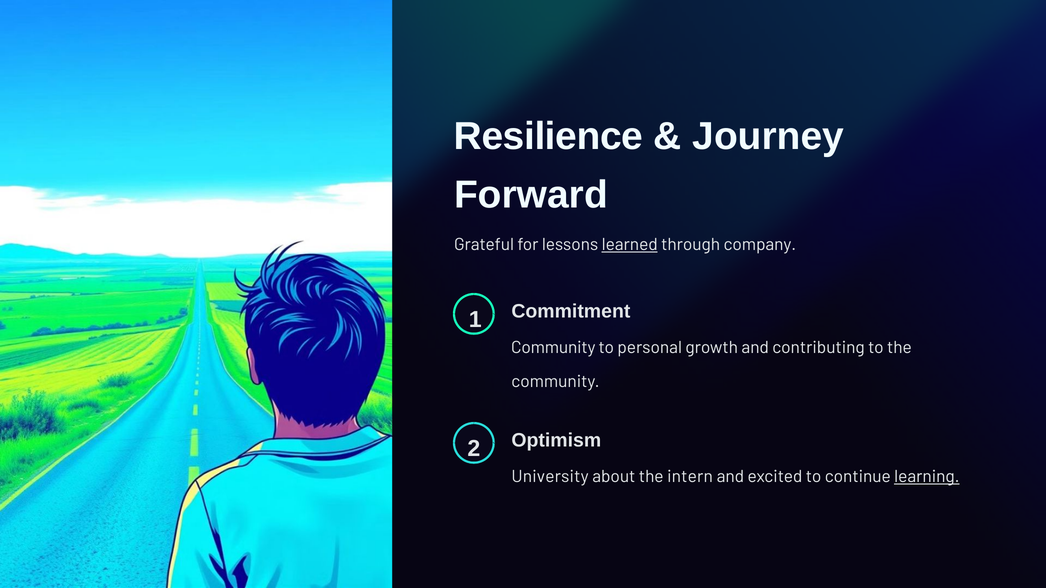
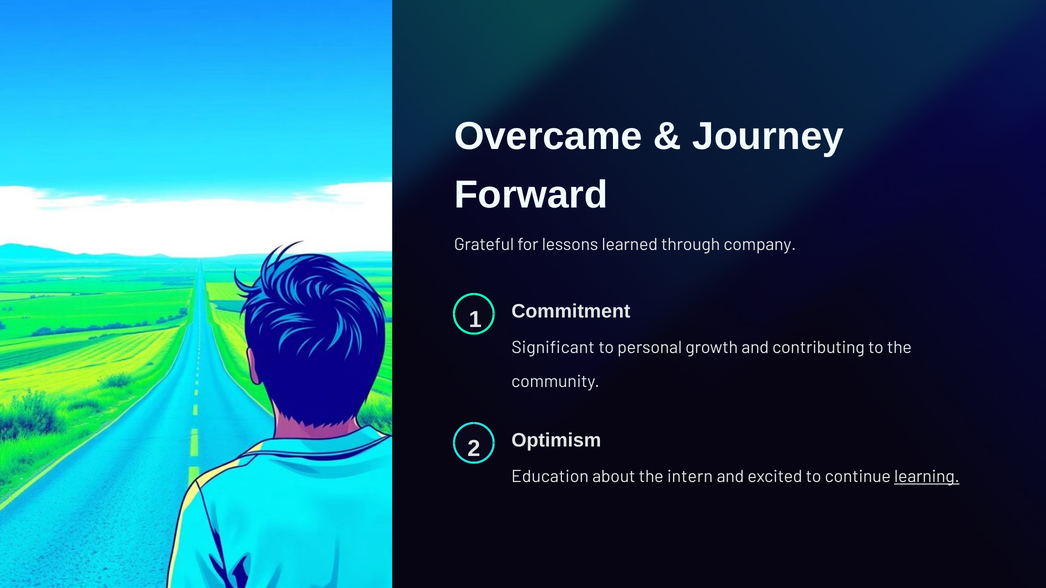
Resilience: Resilience -> Overcame (548, 136)
learned underline: present -> none (630, 245)
Community: Community -> Significant (553, 348)
University: University -> Education (550, 477)
